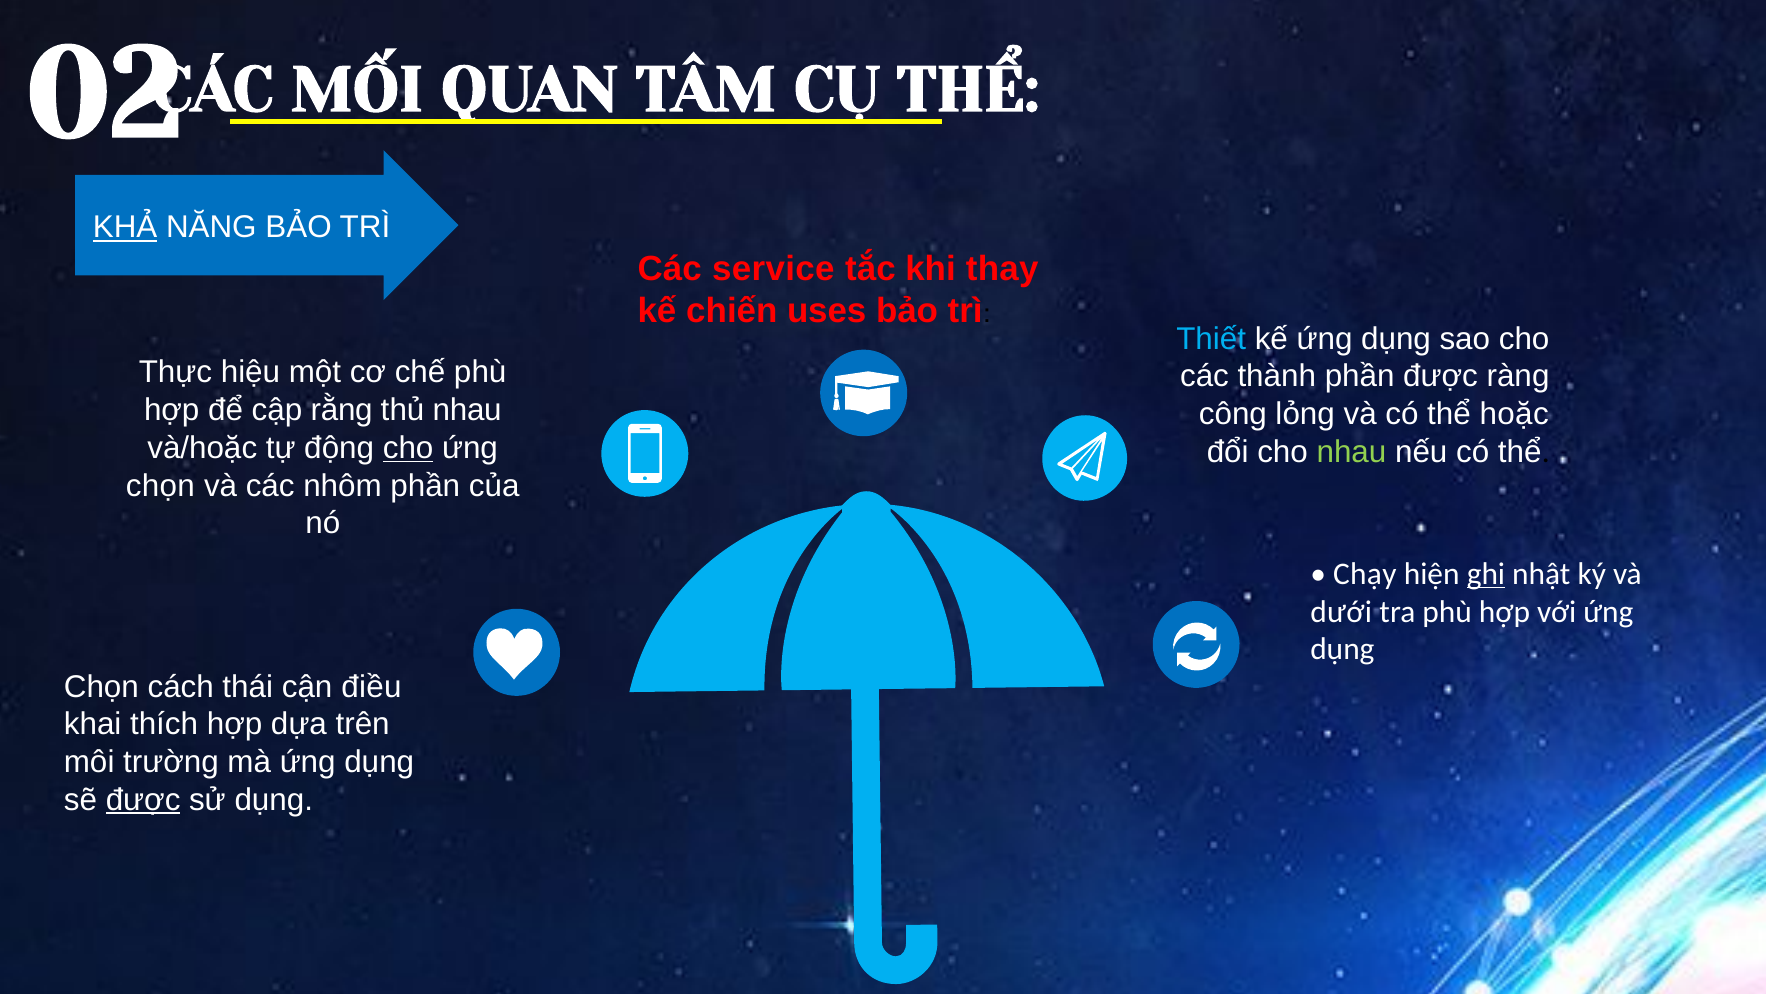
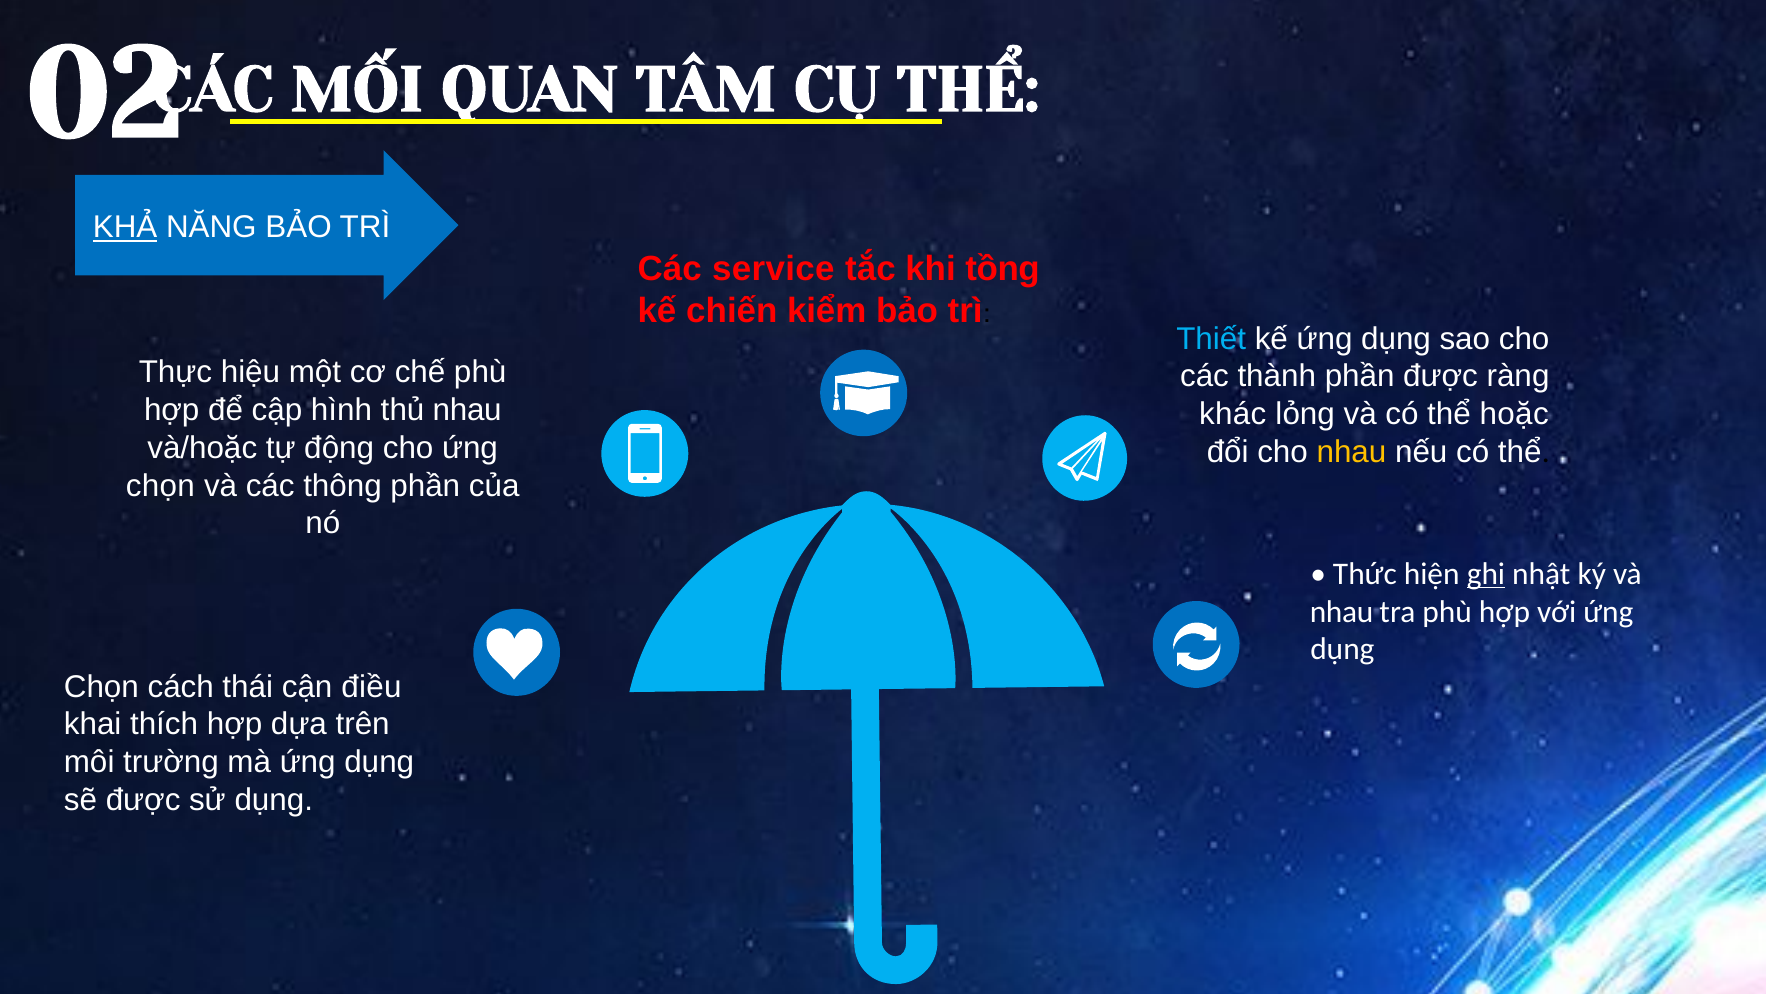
thay: thay -> tồng (1003, 269)
uses: uses -> kiểm (827, 311)
rằng: rằng -> hình (342, 410)
công: công -> khác (1233, 414)
cho underline: present -> none (408, 448)
nhau colour: light green -> yellow (1352, 451)
nhôm: nhôm -> thông (343, 485)
Chạy: Chạy -> Thức (1365, 574)
dưới: dưới -> nhau (1342, 611)
được underline: present -> none (143, 799)
